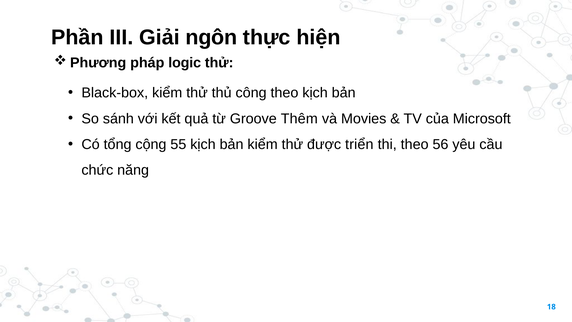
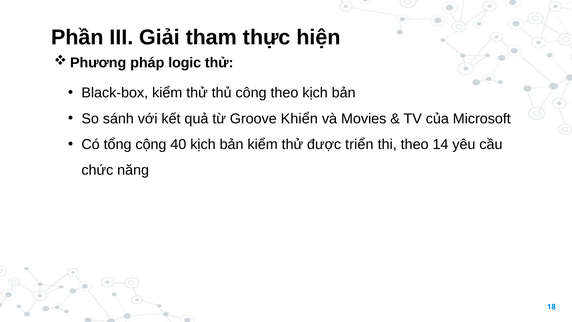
ngôn: ngôn -> tham (211, 38)
Thêm: Thêm -> Khiển (299, 119)
55: 55 -> 40 (178, 144)
56: 56 -> 14 (440, 144)
